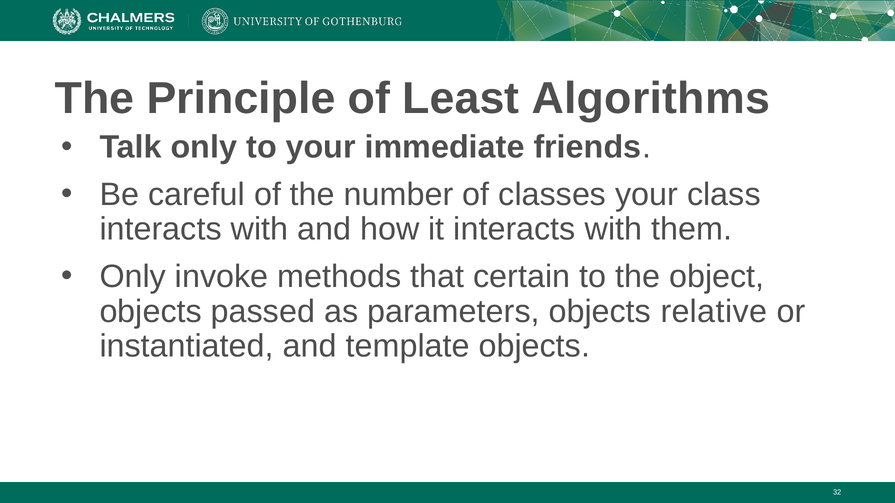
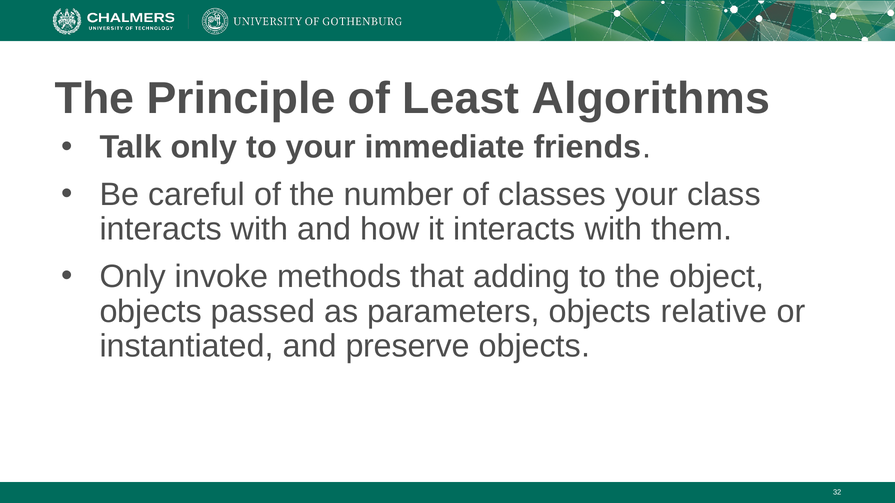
certain: certain -> adding (522, 277)
template: template -> preserve (408, 347)
